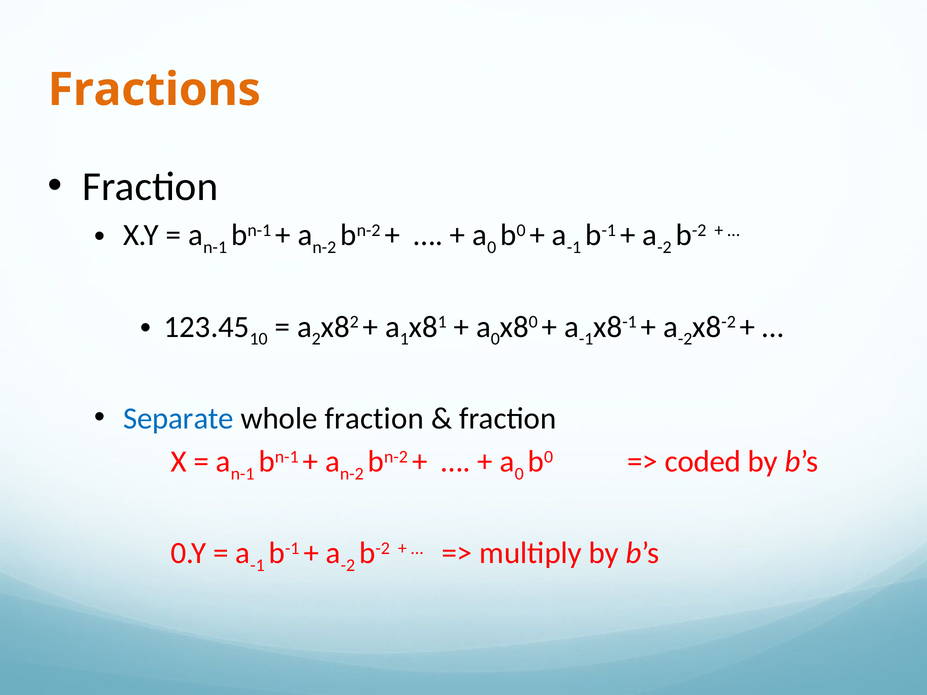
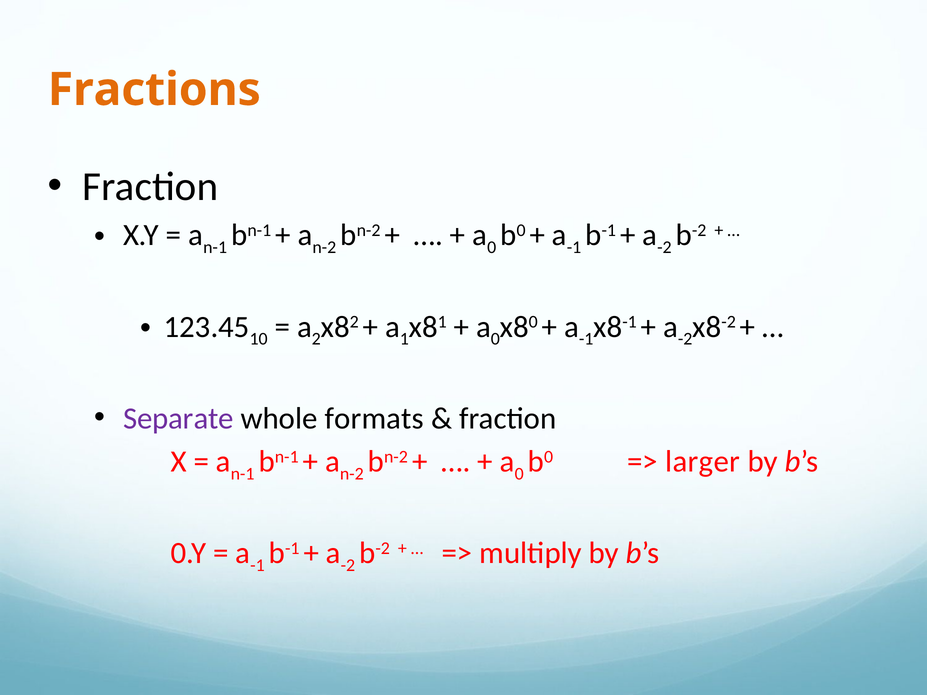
Separate colour: blue -> purple (178, 419)
whole fraction: fraction -> formats (374, 419)
coded: coded -> larger (703, 462)
